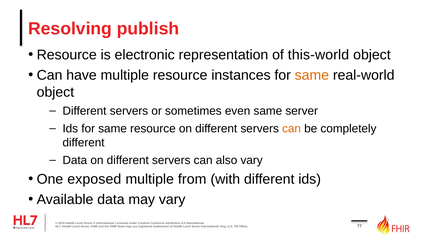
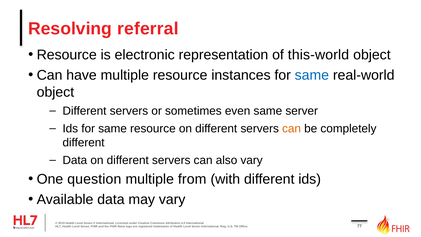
publish: publish -> referral (148, 29)
same colour: orange -> blue (312, 75)
exposed: exposed -> question (94, 179)
